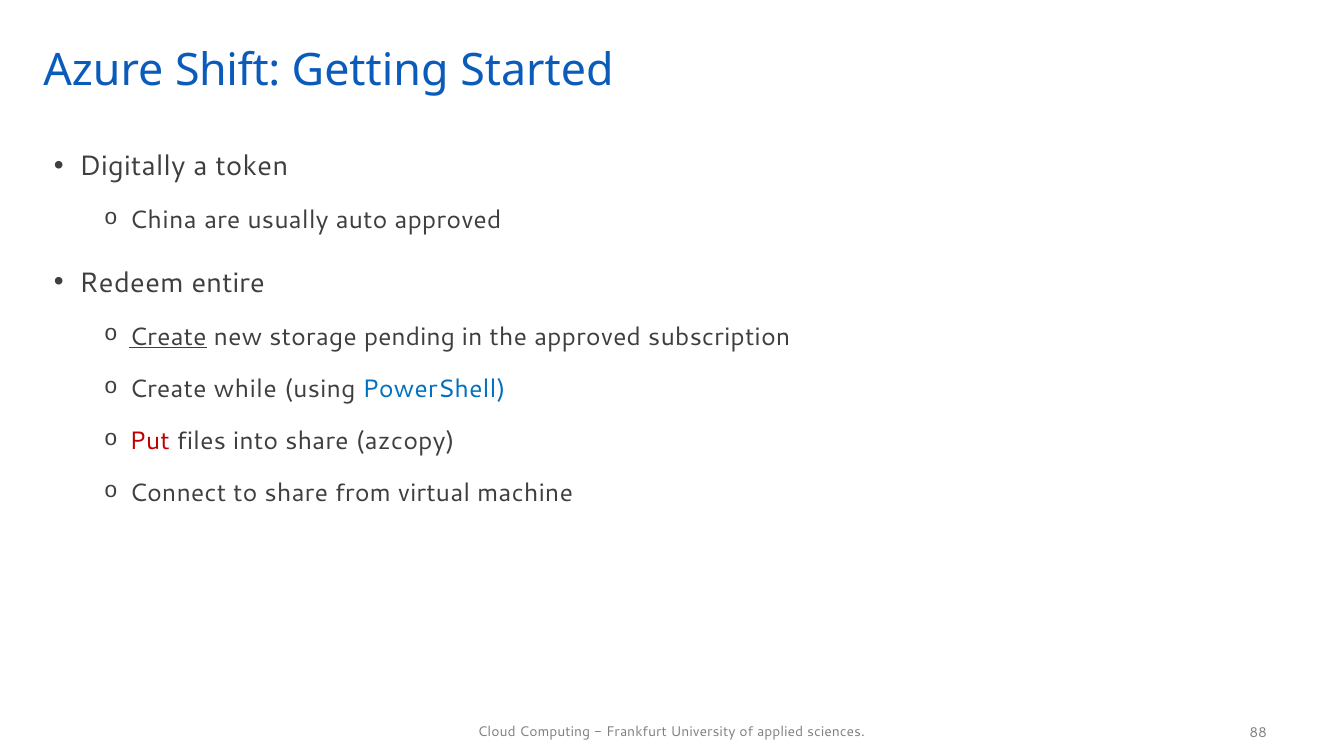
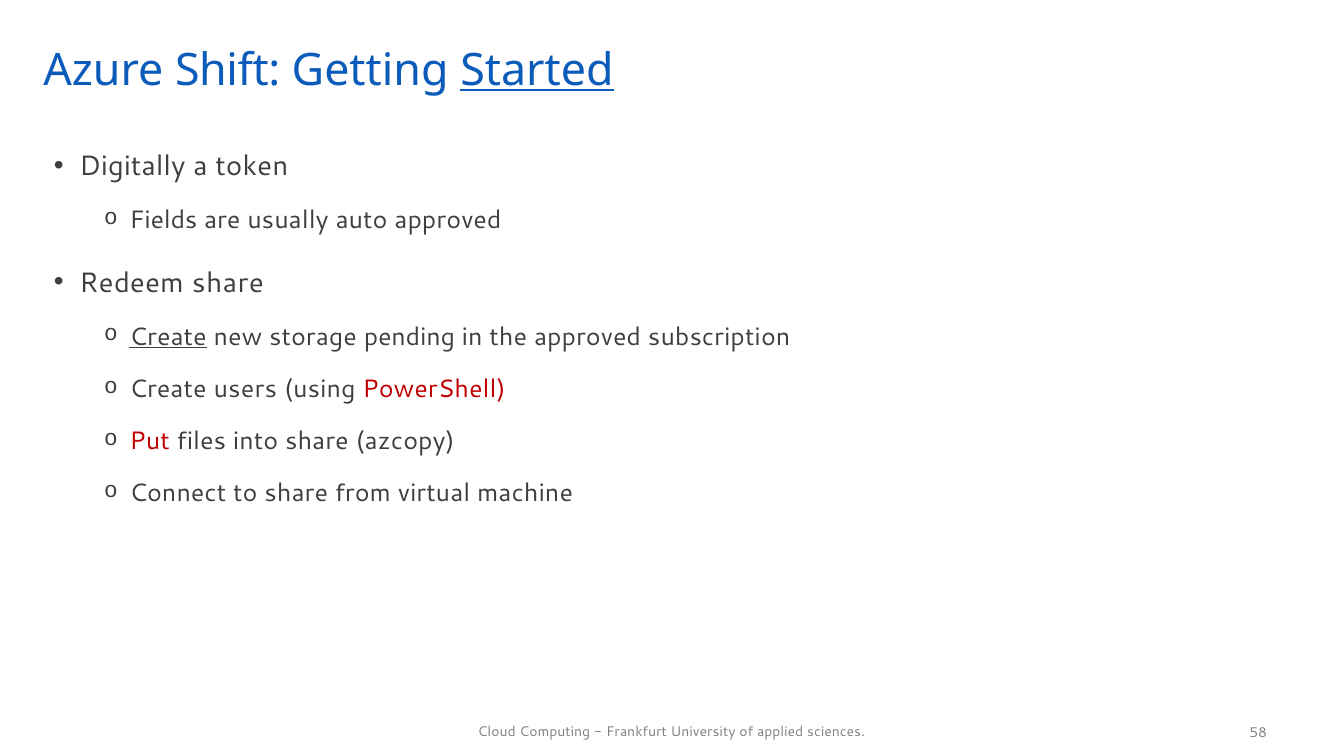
Started underline: none -> present (537, 71)
China: China -> Fields (163, 220)
Redeem entire: entire -> share (228, 283)
while: while -> users (245, 389)
PowerShell colour: blue -> red (434, 389)
88: 88 -> 58 (1258, 733)
